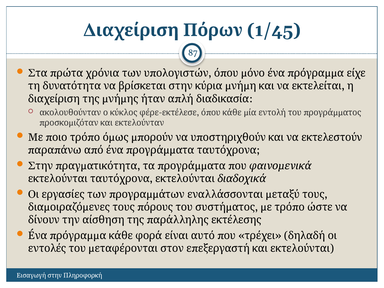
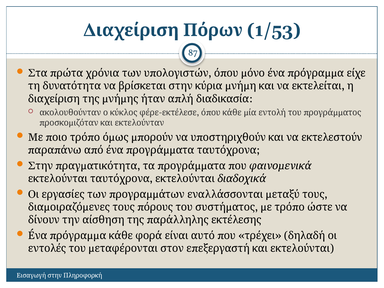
1/45: 1/45 -> 1/53 (274, 30)
